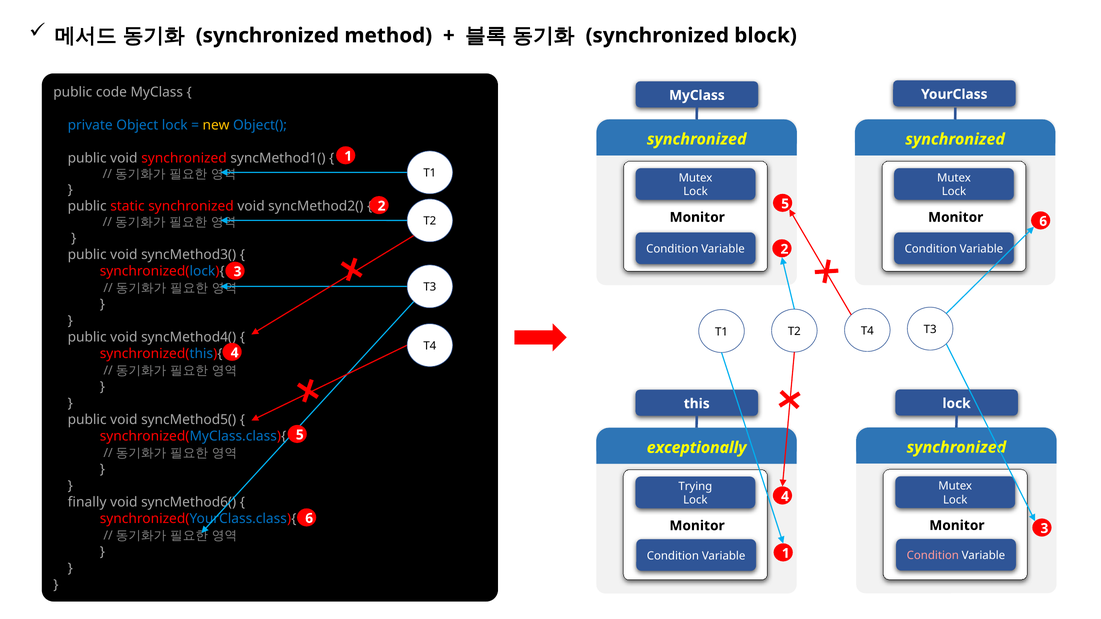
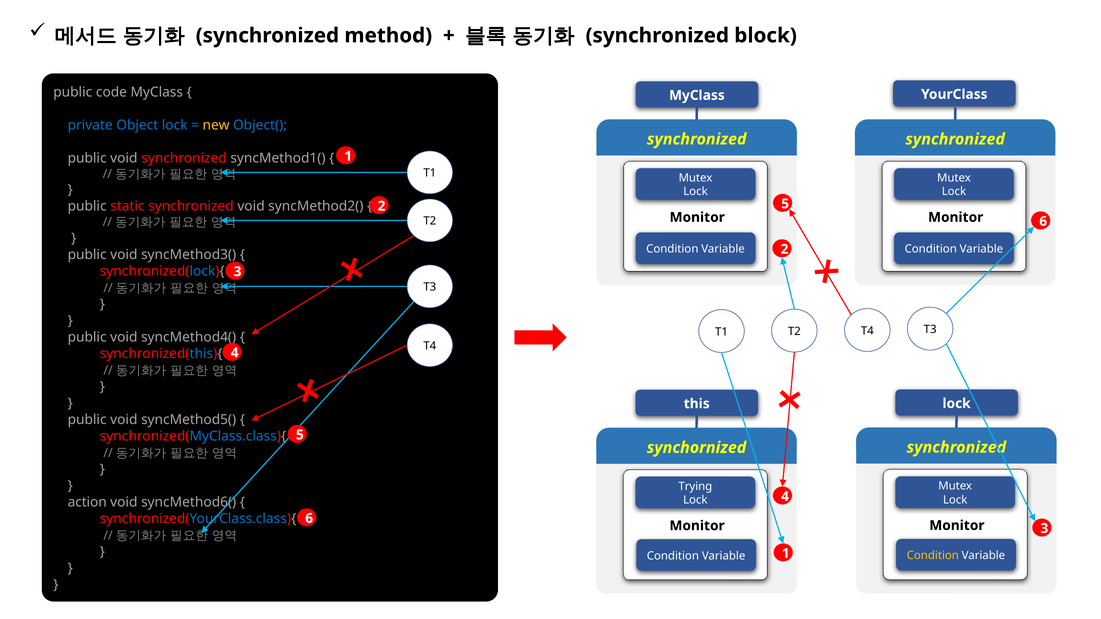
exceptionally: exceptionally -> synchornized (697, 448)
finally: finally -> action (87, 502)
Condition colour: pink -> yellow (933, 556)
